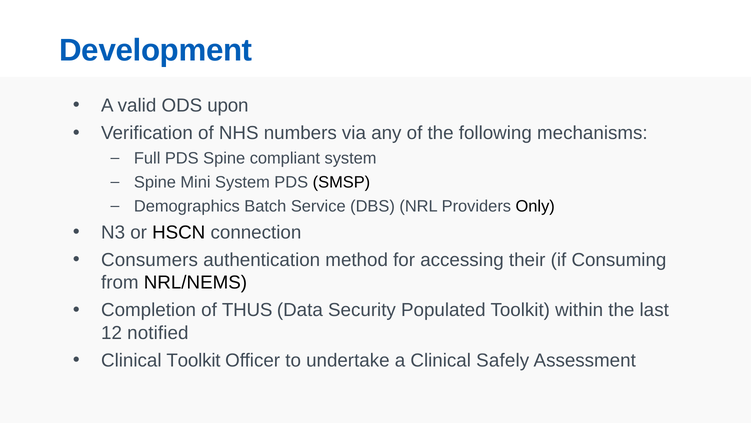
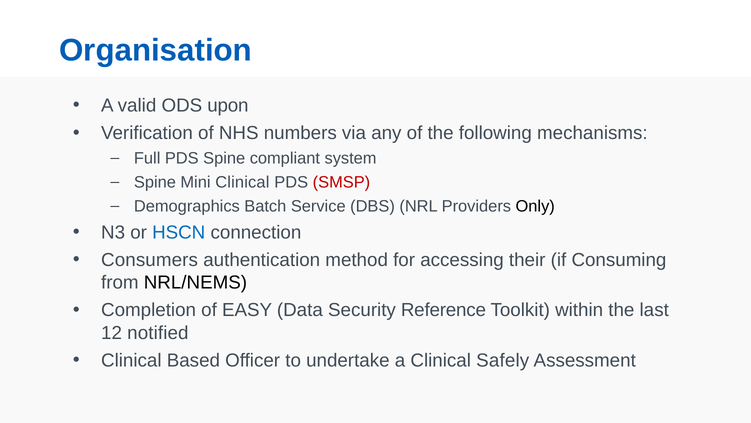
Development: Development -> Organisation (156, 51)
Mini System: System -> Clinical (242, 182)
SMSP colour: black -> red (341, 182)
HSCN colour: black -> blue (179, 232)
THUS: THUS -> EASY (247, 310)
Populated: Populated -> Reference (443, 310)
Clinical Toolkit: Toolkit -> Based (193, 360)
